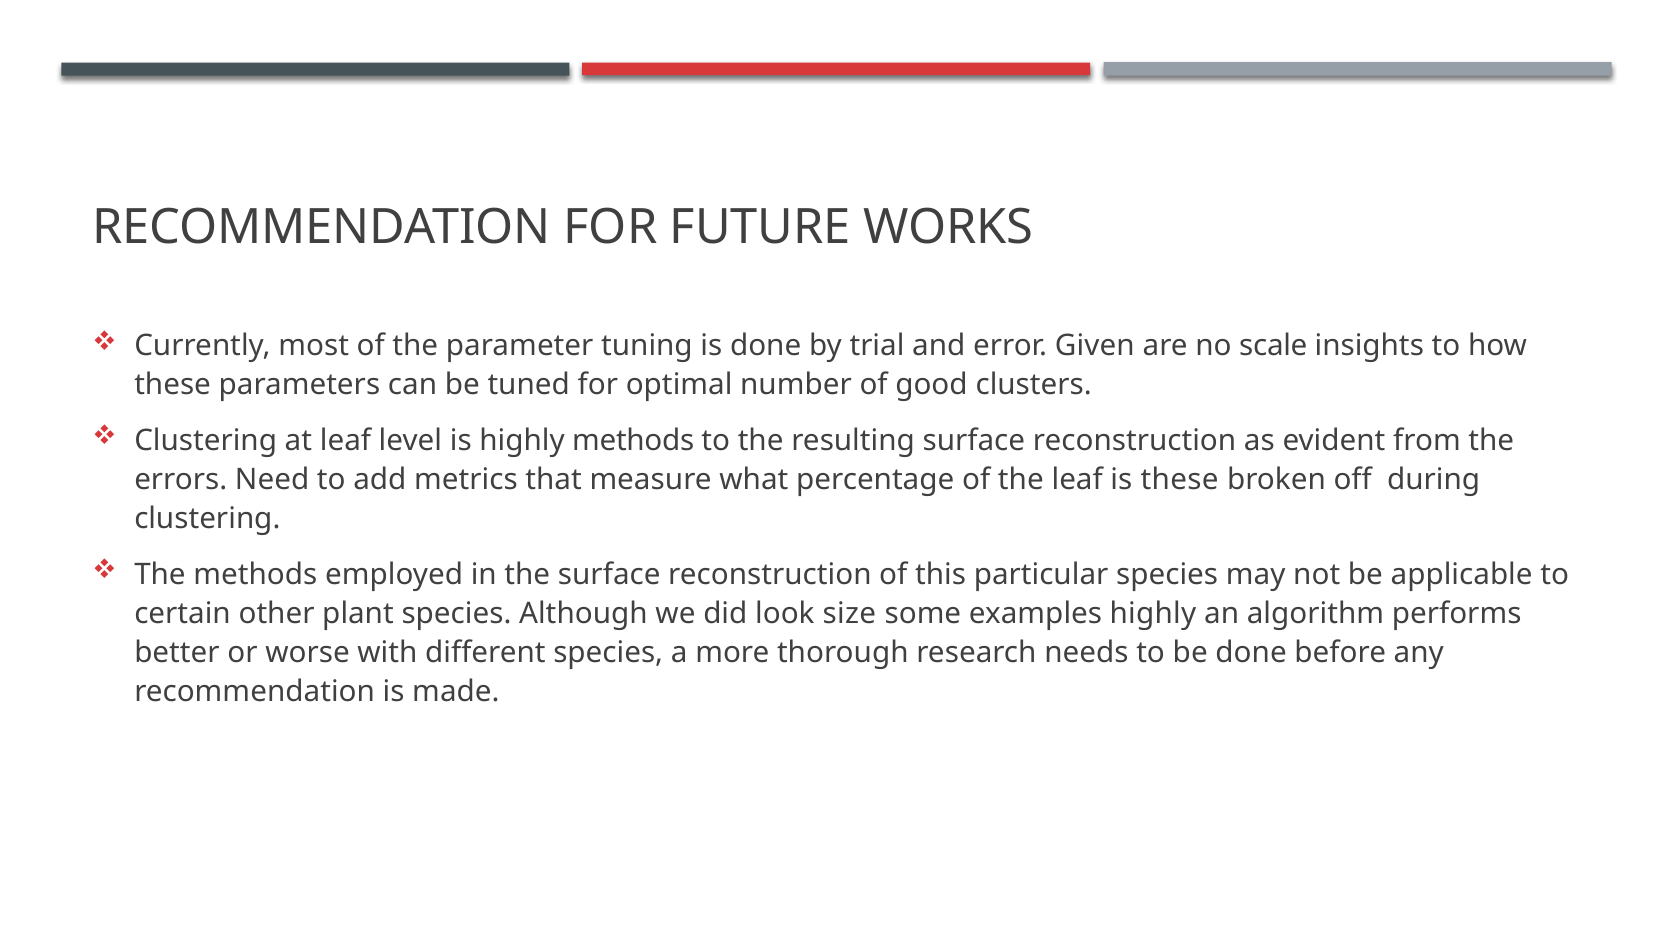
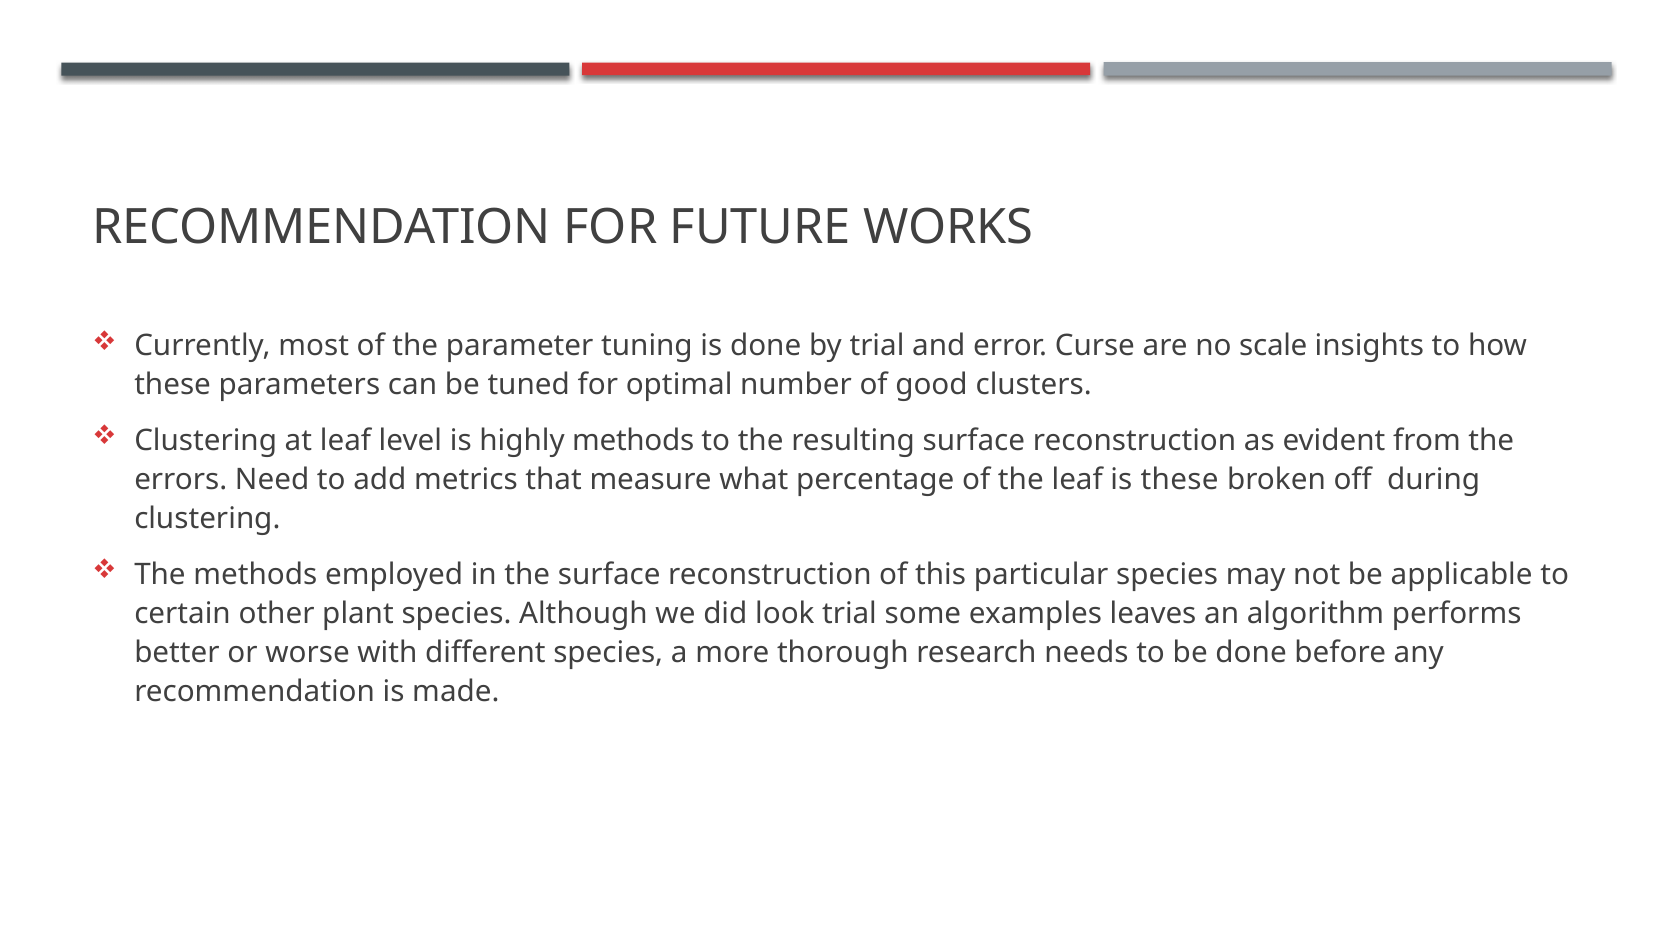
Given: Given -> Curse (1095, 346)
look size: size -> trial (850, 613)
examples highly: highly -> leaves (1153, 613)
